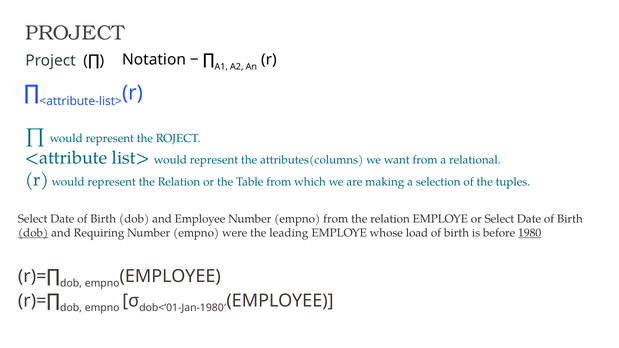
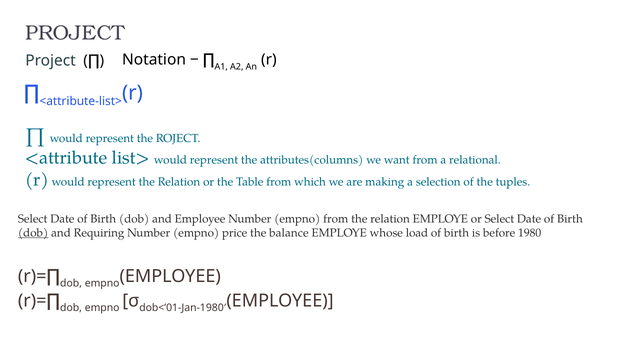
were: were -> price (235, 233)
leading: leading -> balance (289, 233)
1980 underline: present -> none (530, 233)
